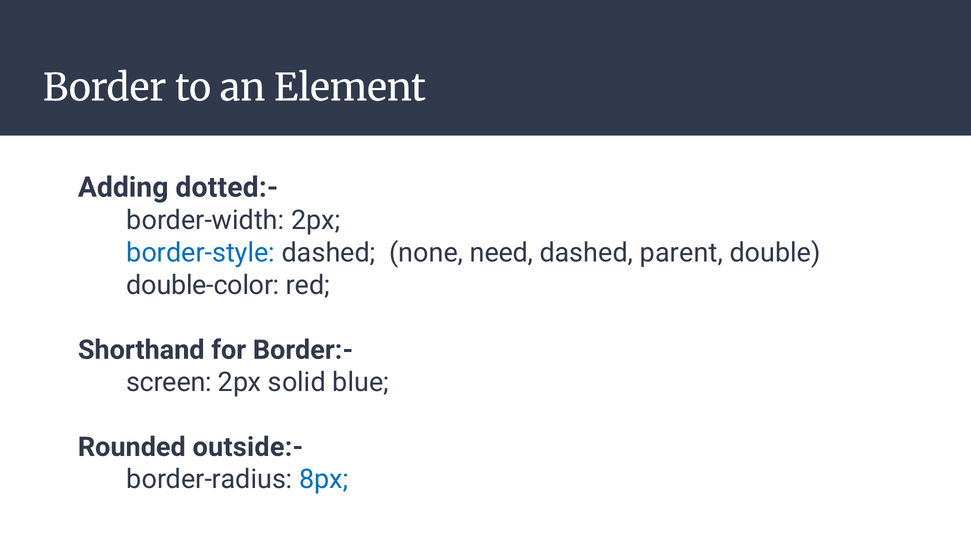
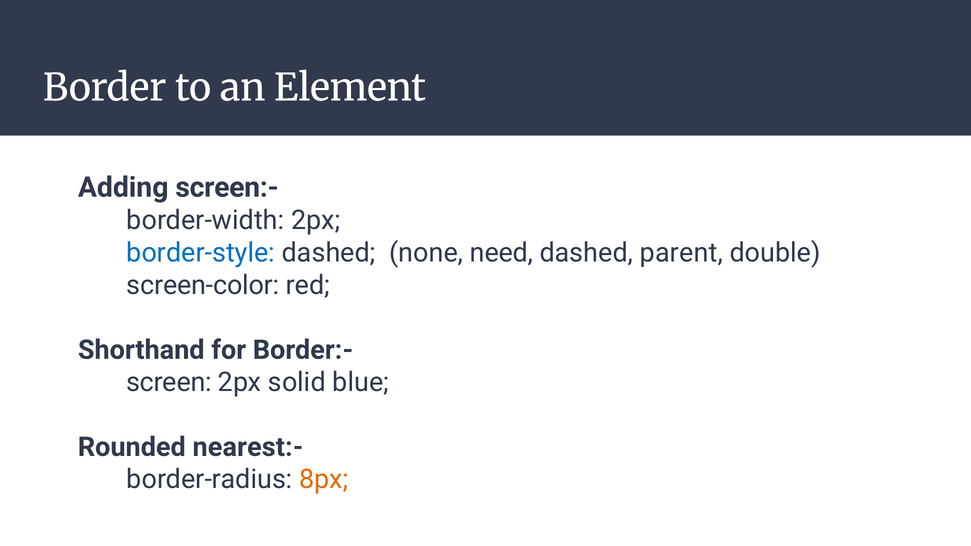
dotted:-: dotted:- -> screen:- (227, 187)
double-color: double-color -> screen-color (203, 285)
outside:-: outside:- -> nearest:- (248, 447)
8px colour: blue -> orange (324, 480)
